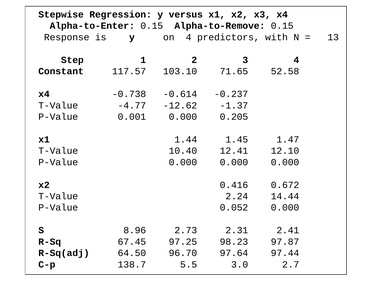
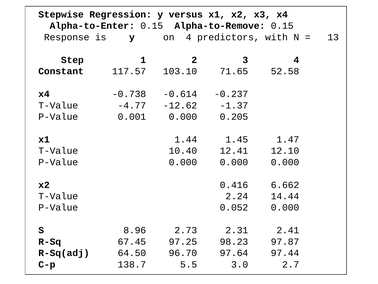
0.672: 0.672 -> 6.662 (285, 185)
